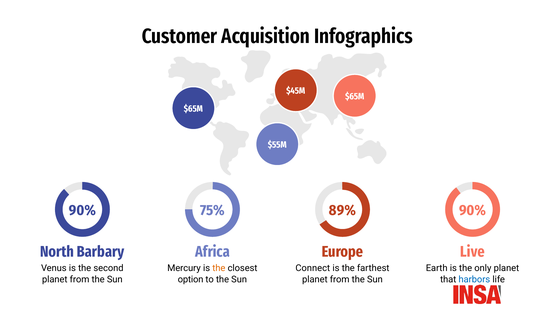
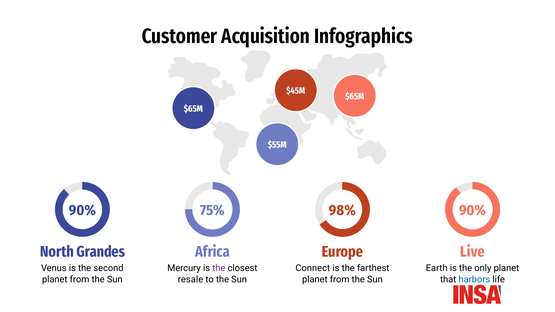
89%: 89% -> 98% (342, 211)
Barbary: Barbary -> Grandes (101, 252)
the colour: orange -> purple (219, 268)
option: option -> resale (190, 280)
